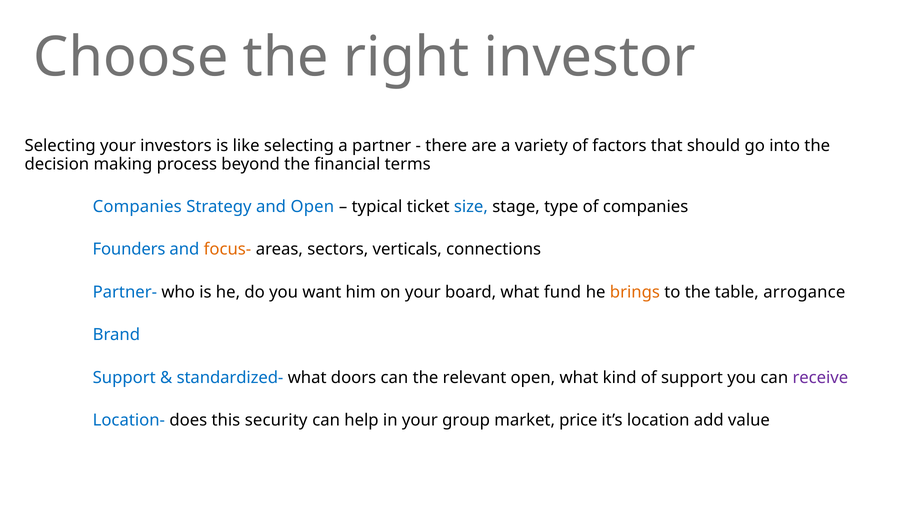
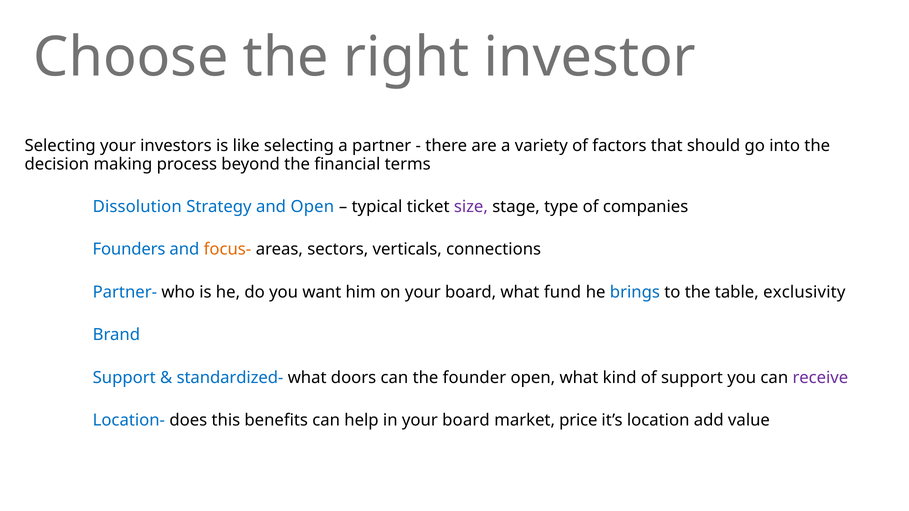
Companies: Companies -> Dissolution (137, 207)
size colour: blue -> purple (471, 207)
brings colour: orange -> blue (635, 292)
arrogance: arrogance -> exclusivity (804, 292)
relevant: relevant -> founder (474, 378)
security: security -> benefits (276, 421)
in your group: group -> board (466, 421)
